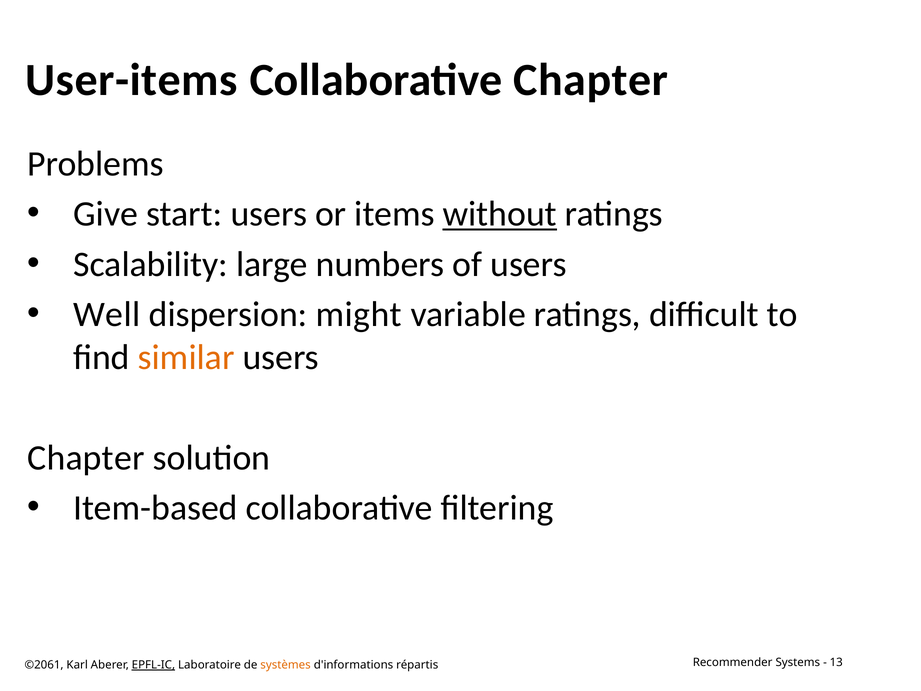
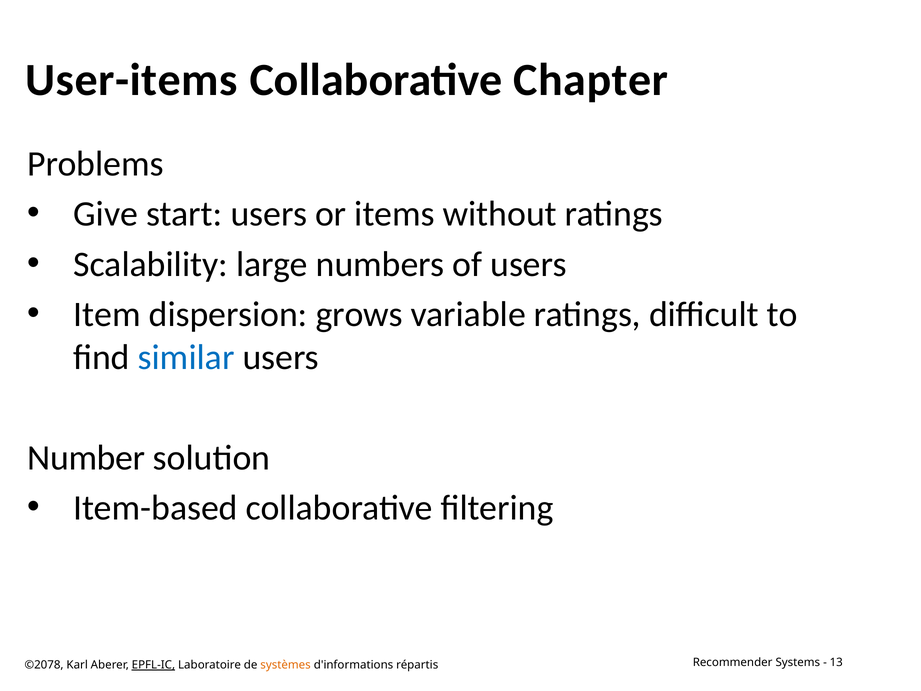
without underline: present -> none (500, 214)
Well: Well -> Item (107, 314)
might: might -> grows (359, 314)
similar colour: orange -> blue (186, 357)
Chapter: Chapter -> Number (86, 458)
©2061: ©2061 -> ©2078 (44, 665)
